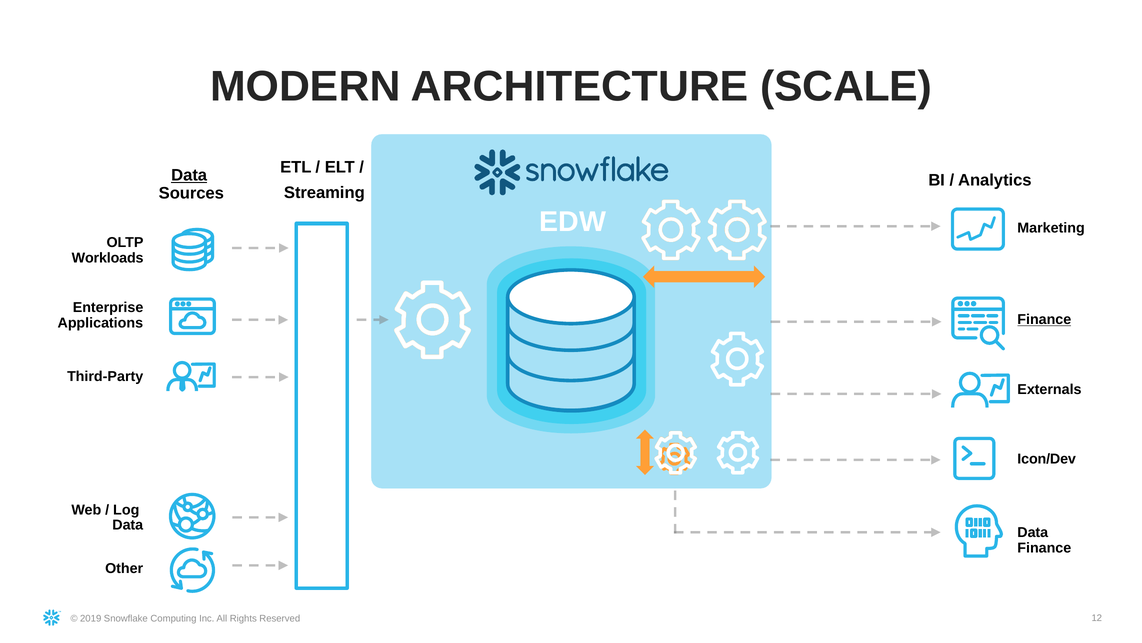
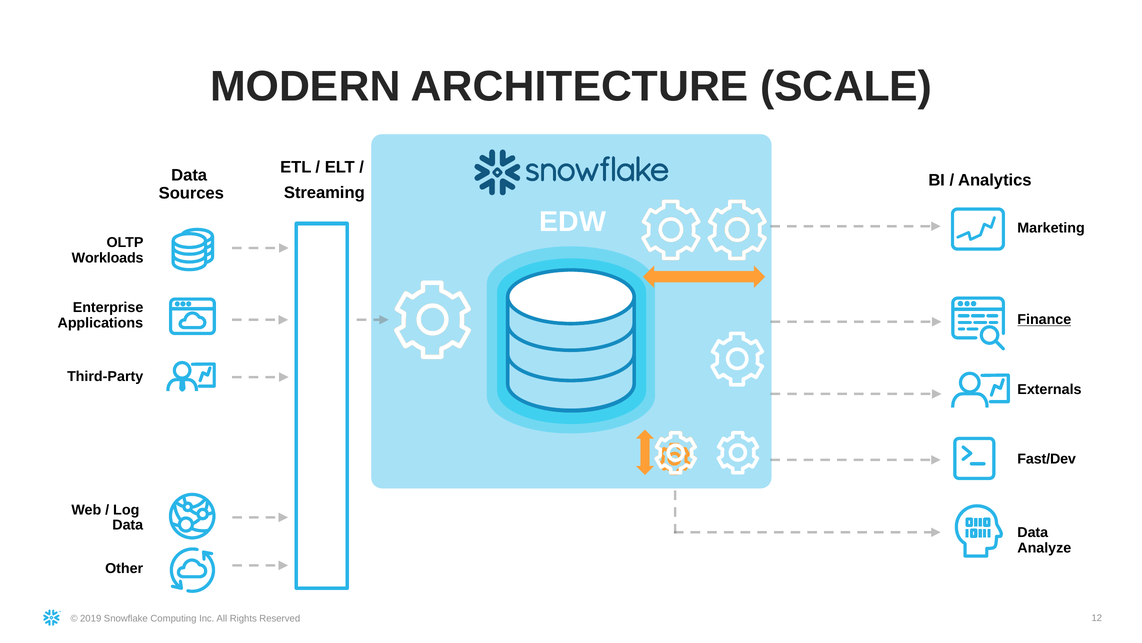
Data underline: present -> none (189, 175)
Icon/Dev: Icon/Dev -> Fast/Dev (1047, 459)
Finance: Finance -> Analyze (1044, 548)
